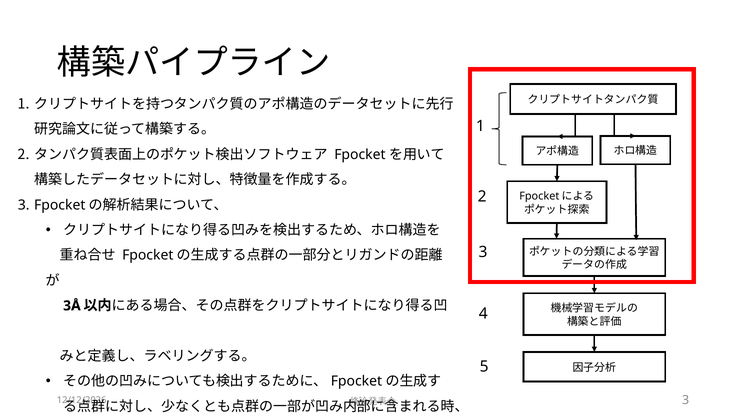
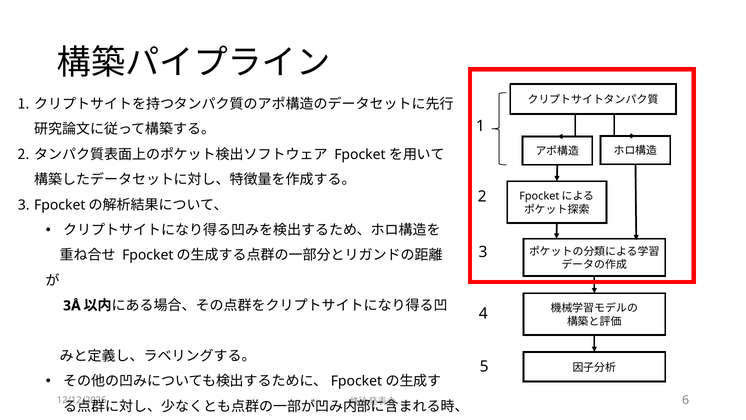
3: 3 -> 6 (686, 400)
